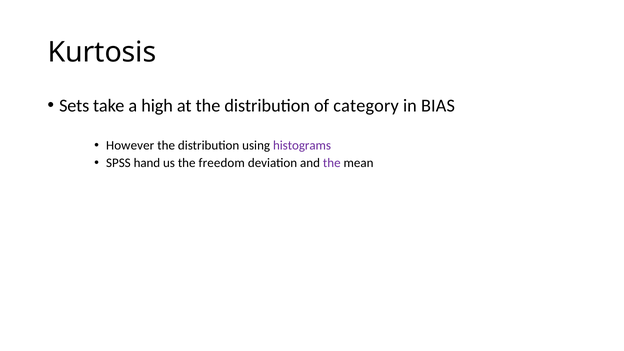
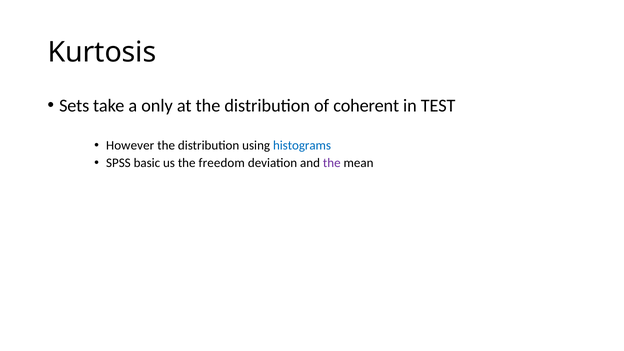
high: high -> only (157, 106)
category: category -> coherent (366, 106)
BIAS: BIAS -> TEST (438, 106)
histograms colour: purple -> blue (302, 146)
hand: hand -> basic (147, 163)
